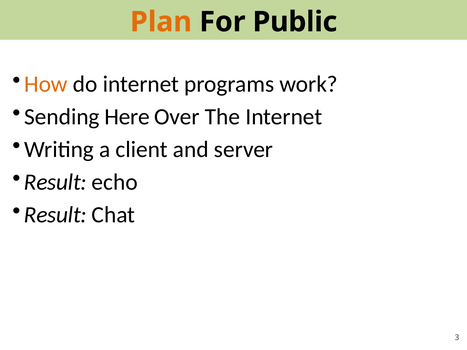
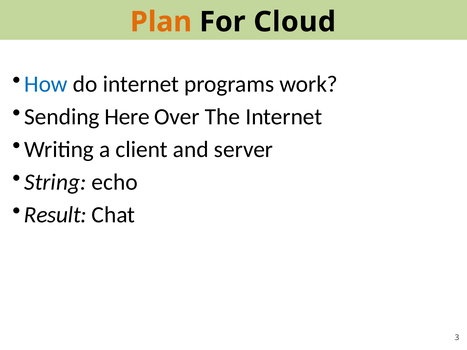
Public: Public -> Cloud (295, 22)
How colour: orange -> blue (46, 84)
Result: Result -> String (55, 182)
